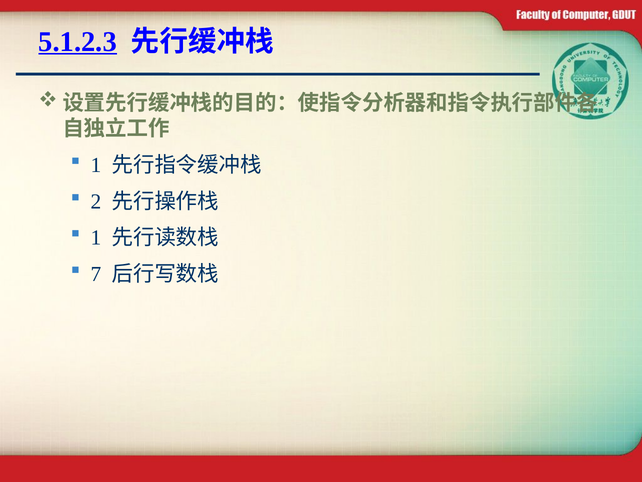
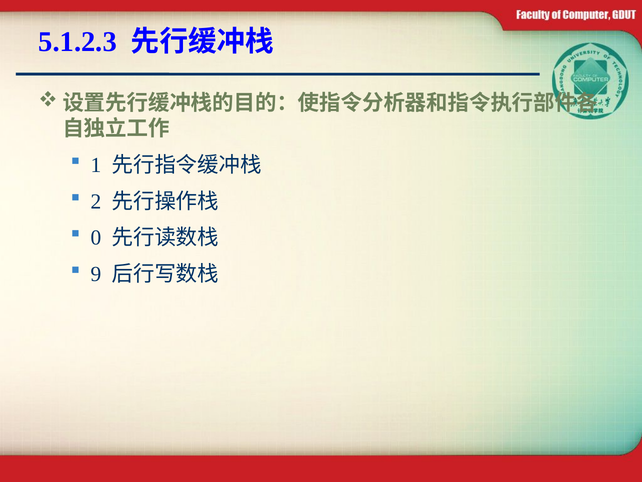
5.1.2.3 underline: present -> none (78, 42)
1: 1 -> 0 (96, 238)
7: 7 -> 9 (96, 274)
